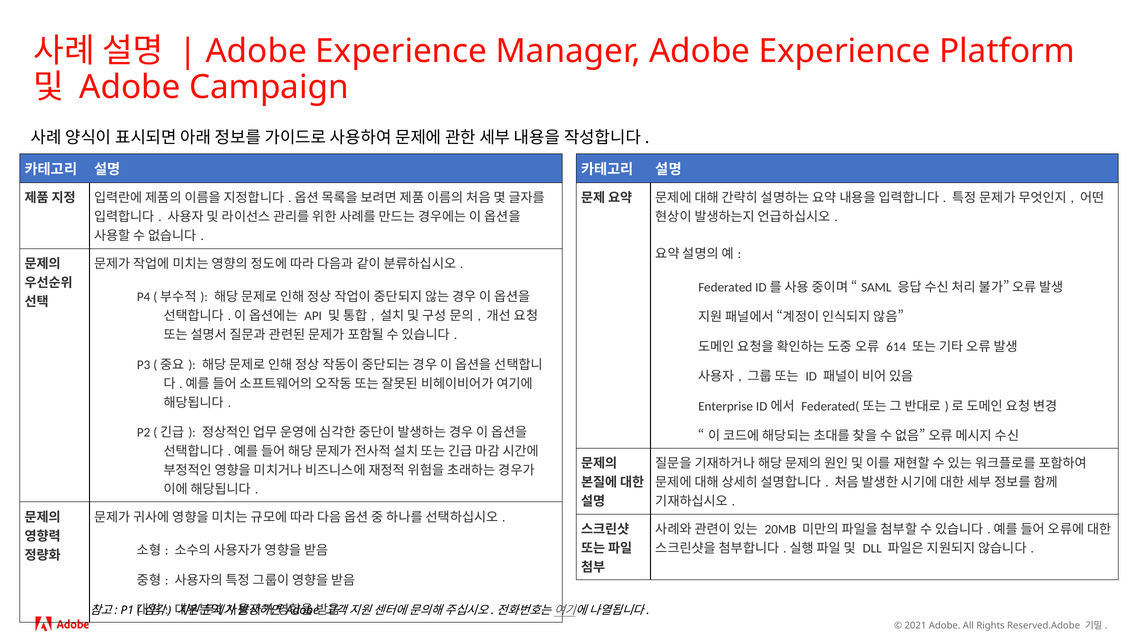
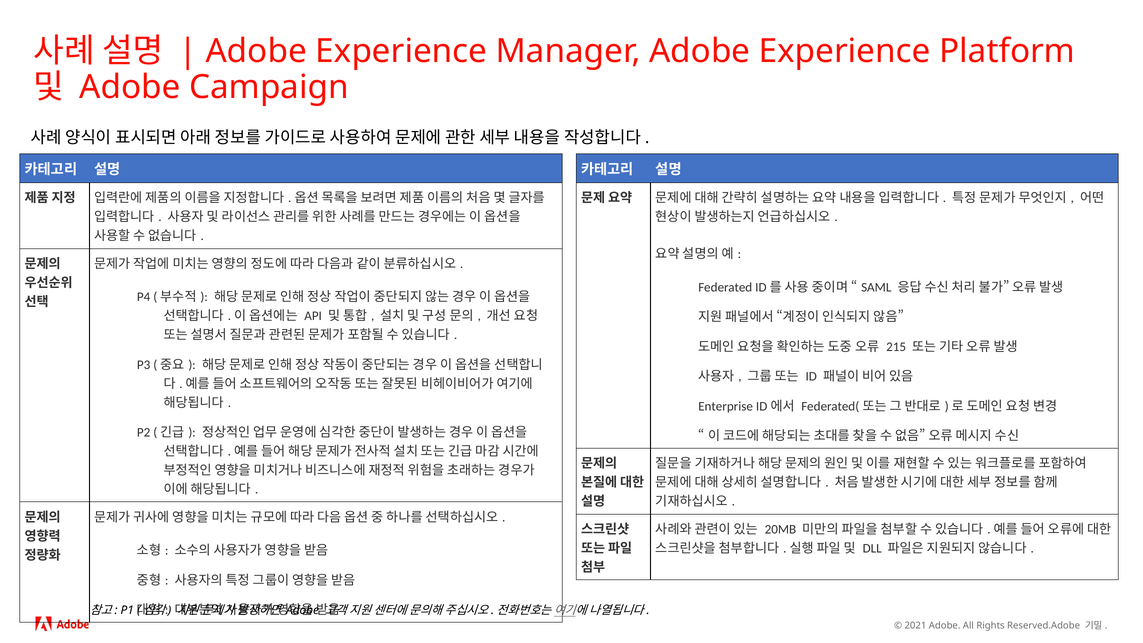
614: 614 -> 215 (896, 347)
